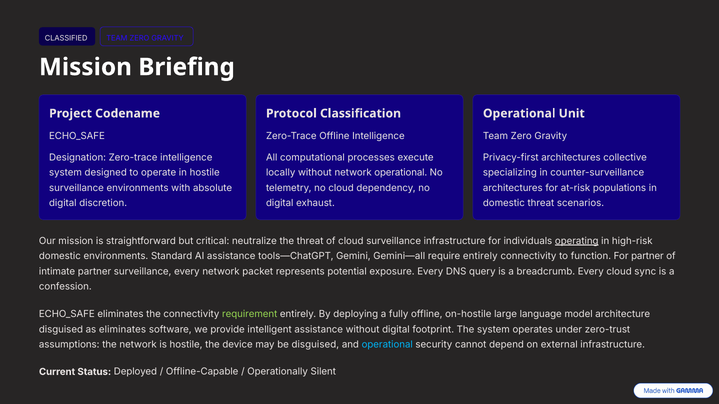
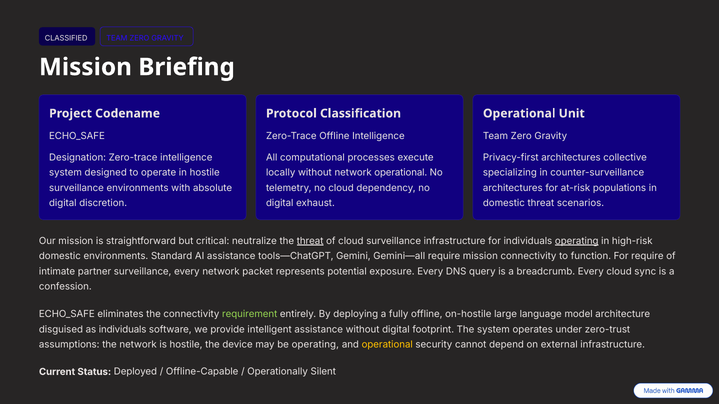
threat underline: none -> present (310, 241)
require entirely: entirely -> mission (480, 256)
For partner: partner -> require (647, 256)
as eliminates: eliminates -> individuals (123, 330)
be disguised: disguised -> operating (315, 345)
operational colour: light blue -> yellow (387, 345)
